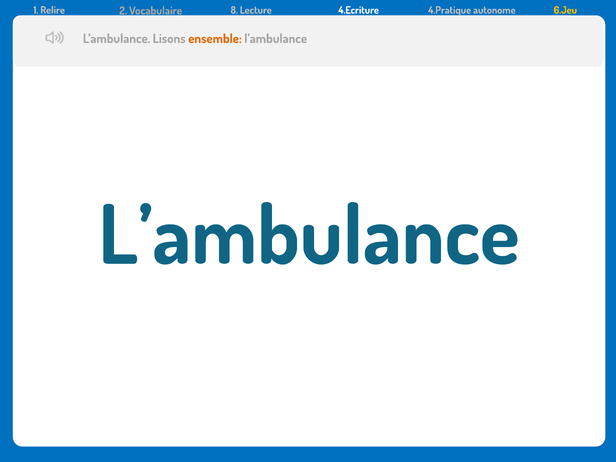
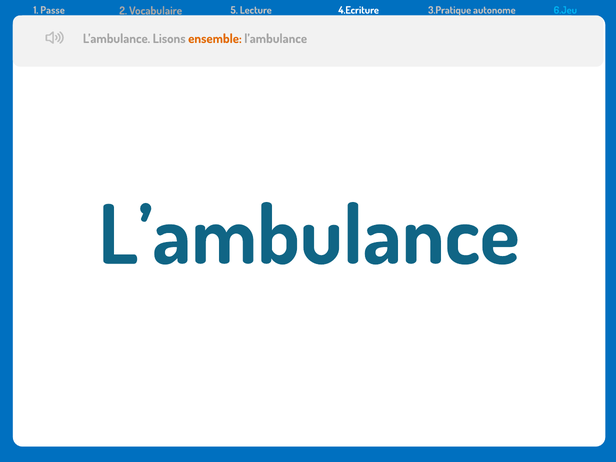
Relire: Relire -> Passe (53, 10)
8: 8 -> 5 (234, 10)
4.Pratique: 4.Pratique -> 3.Pratique (450, 10)
6.Jeu colour: yellow -> light blue (565, 10)
